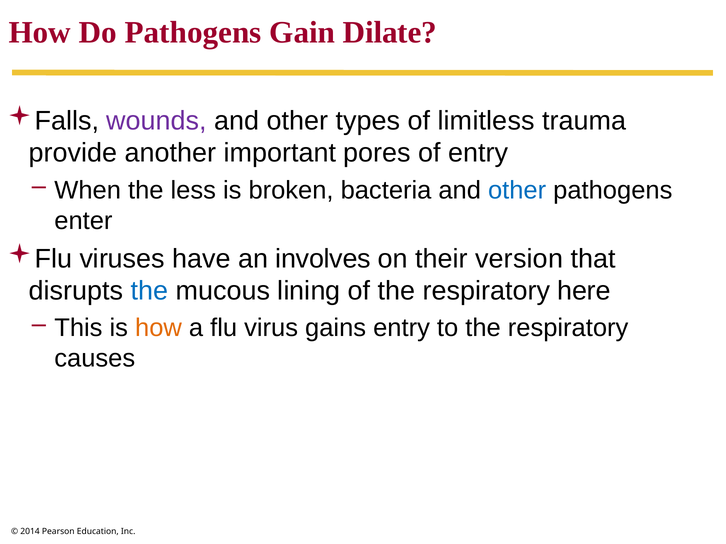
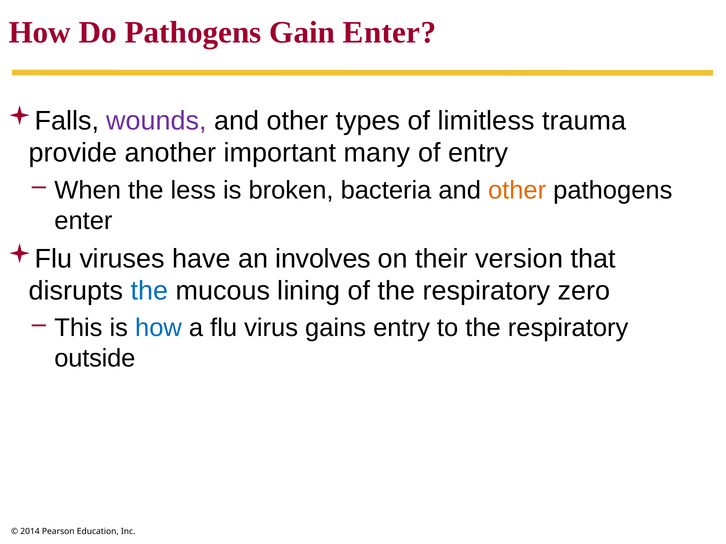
Gain Dilate: Dilate -> Enter (390, 32)
pores: pores -> many (377, 153)
other colour: blue -> orange (517, 190)
here: here -> zero (584, 291)
how colour: orange -> blue (159, 328)
causes: causes -> outside (95, 359)
